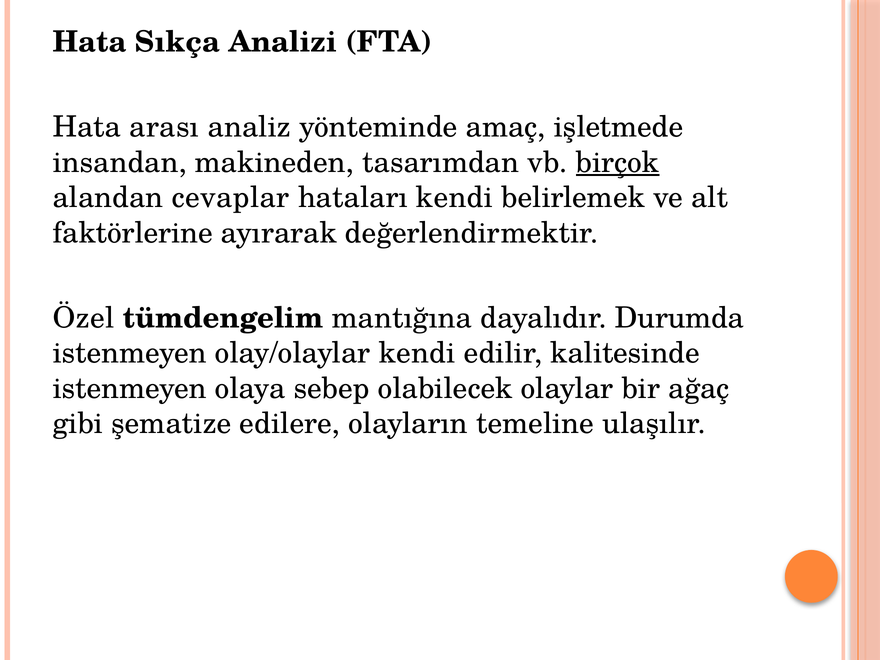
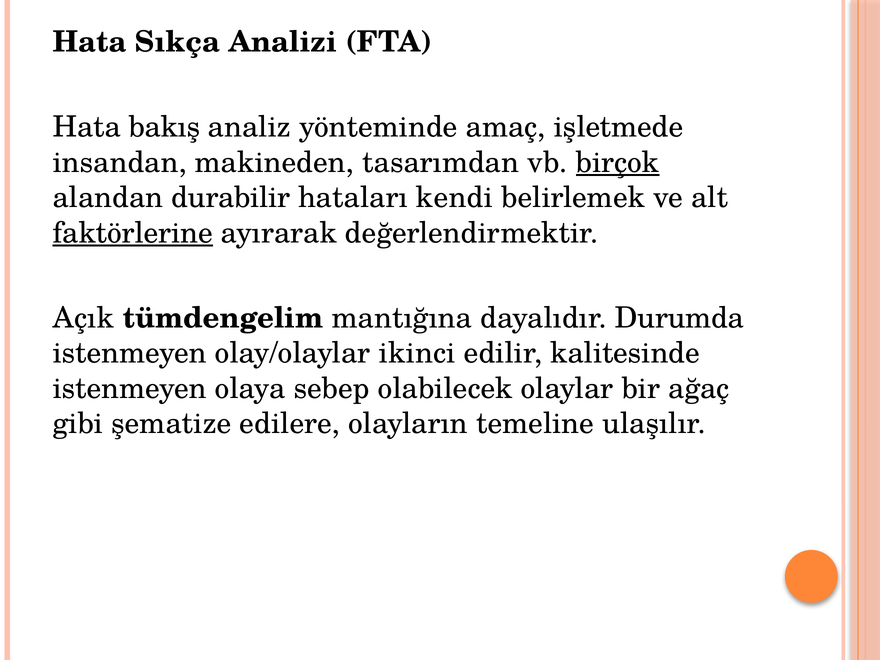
arası: arası -> bakış (165, 127)
cevaplar: cevaplar -> durabilir (231, 198)
faktörlerine underline: none -> present (133, 233)
Özel: Özel -> Açık (83, 318)
olay/olaylar kendi: kendi -> ikinci (417, 353)
